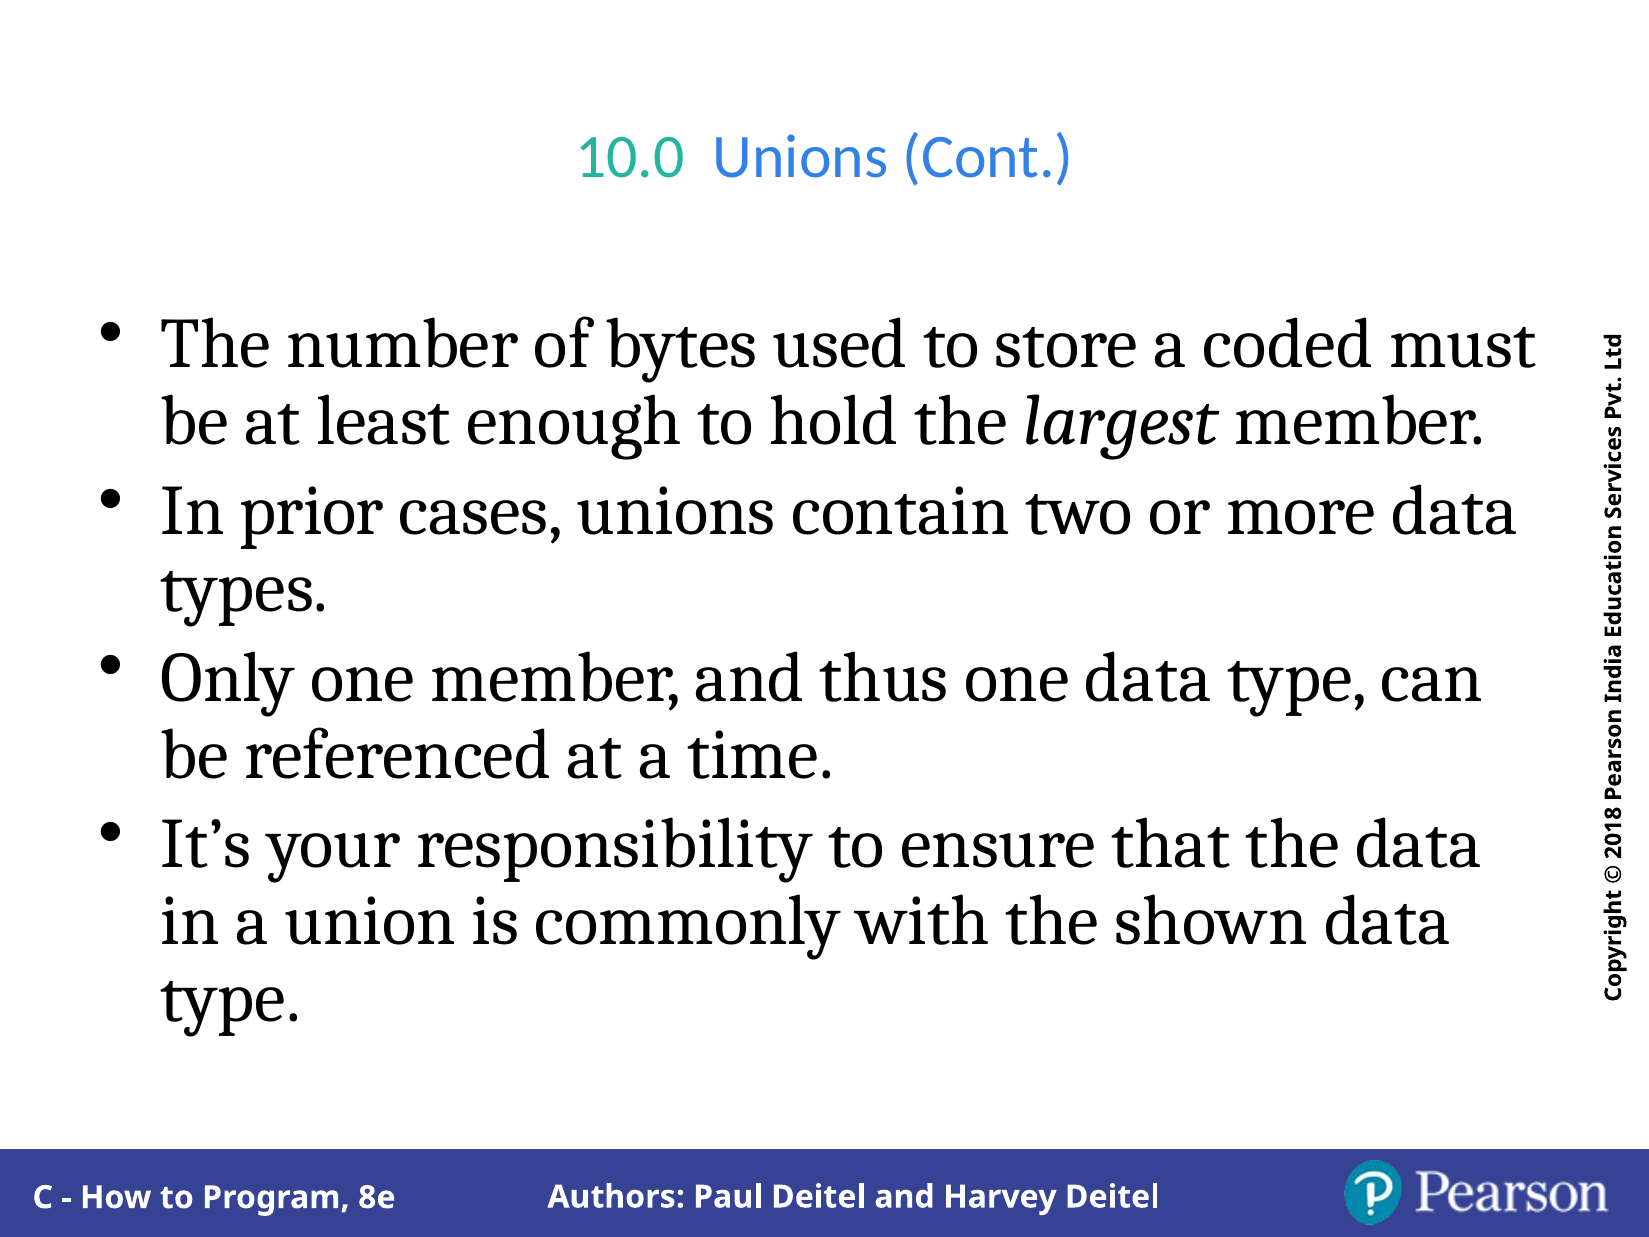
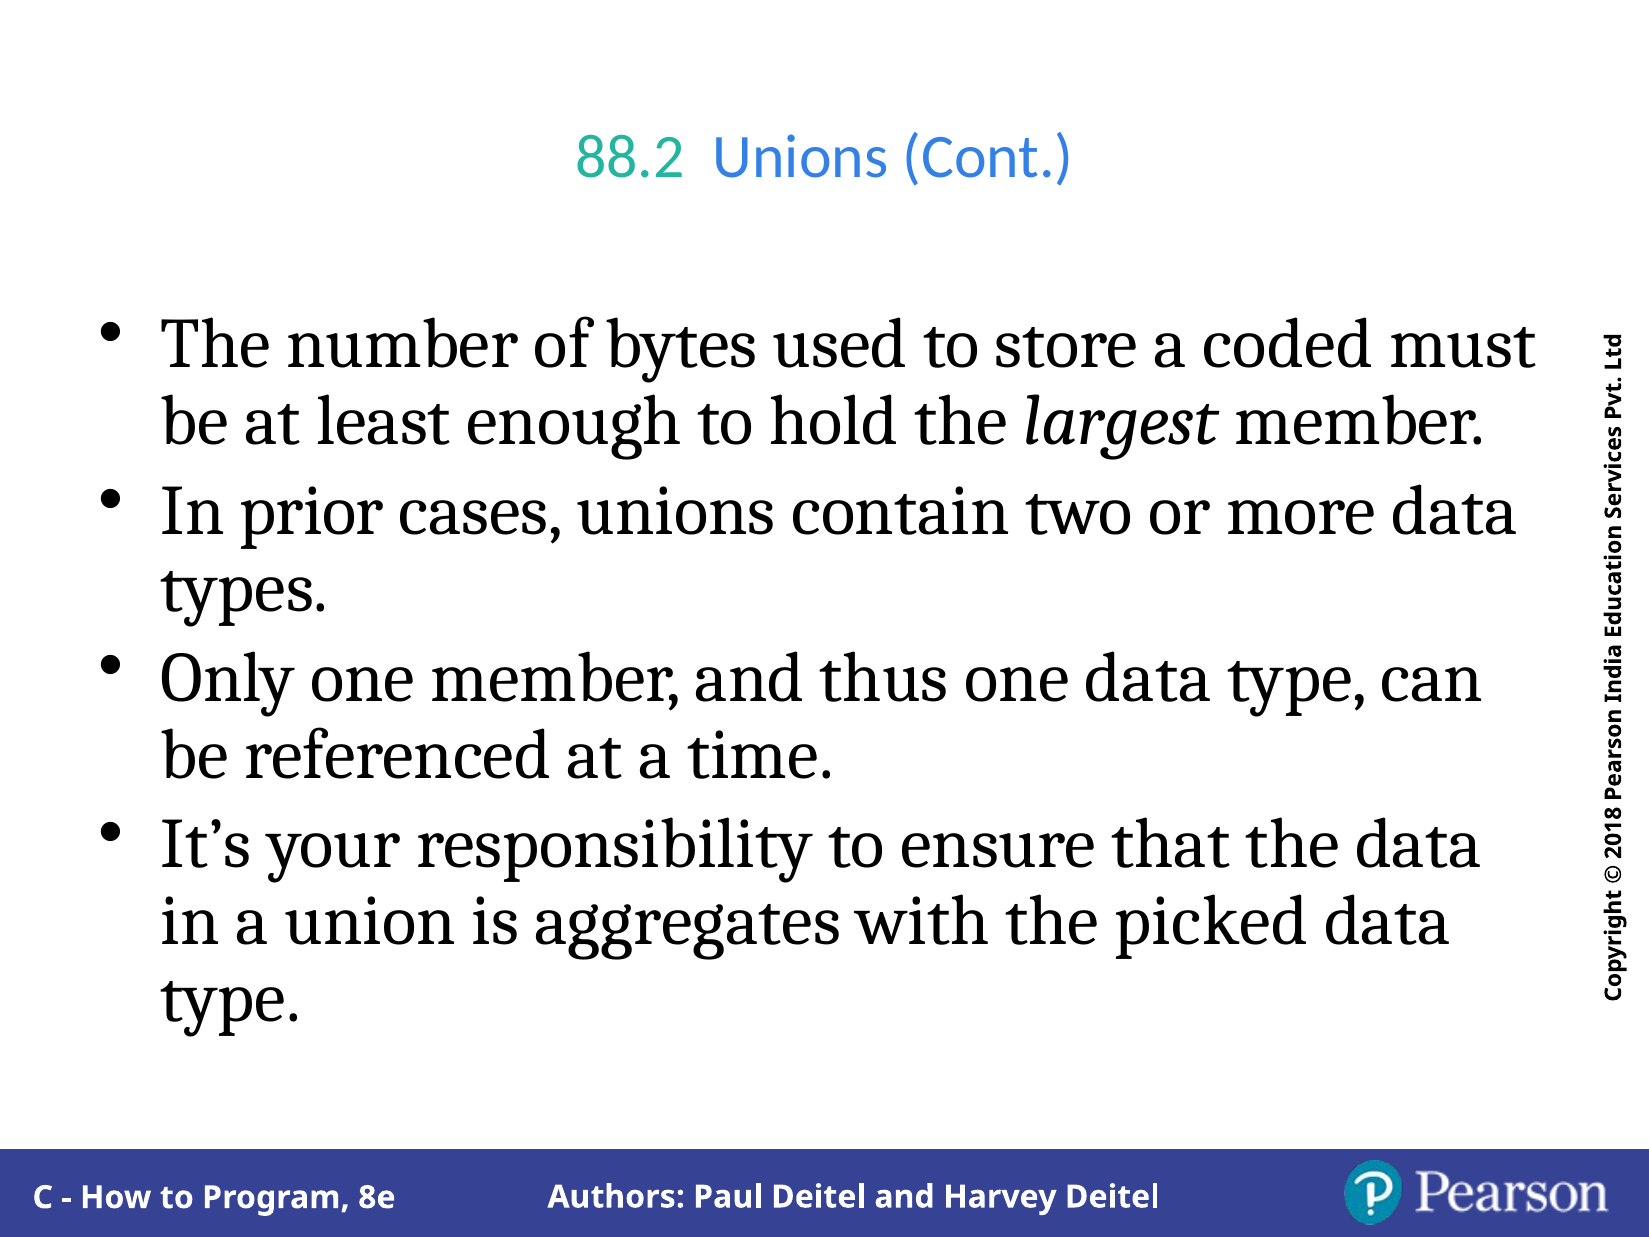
10.0: 10.0 -> 88.2 (630, 157)
commonly: commonly -> aggregates (688, 921)
shown: shown -> picked (1211, 921)
